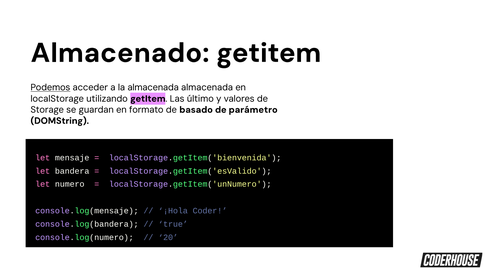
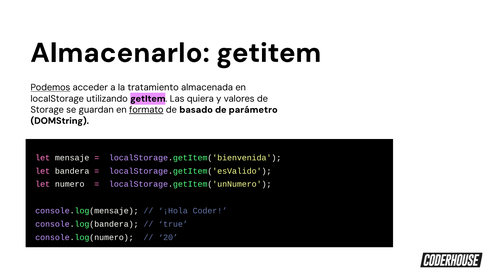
Almacenado: Almacenado -> Almacenarlo (120, 53)
la almacenada: almacenada -> tratamiento (153, 87)
último: último -> quiera (200, 99)
formato underline: none -> present (146, 110)
